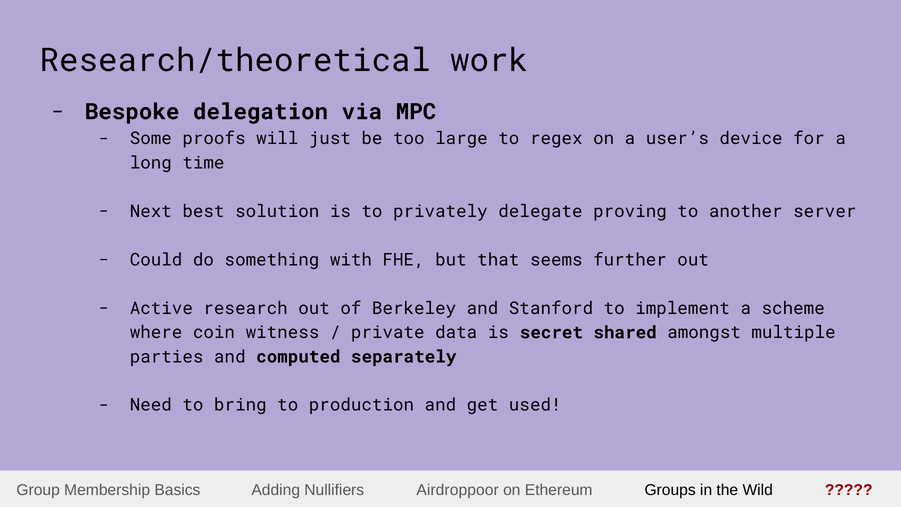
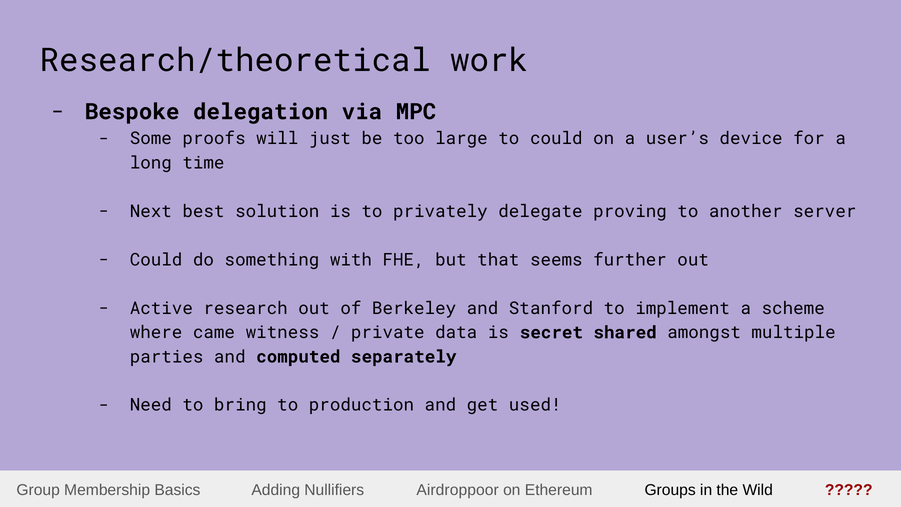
to regex: regex -> could (556, 139)
coin: coin -> came (214, 332)
